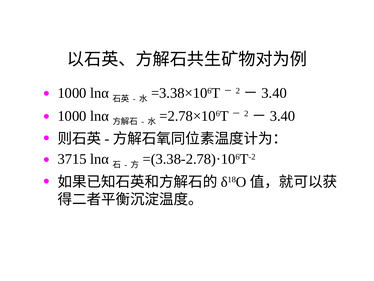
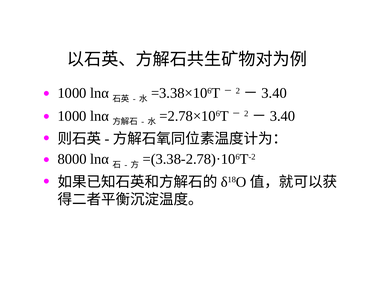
3715: 3715 -> 8000 (72, 159)
